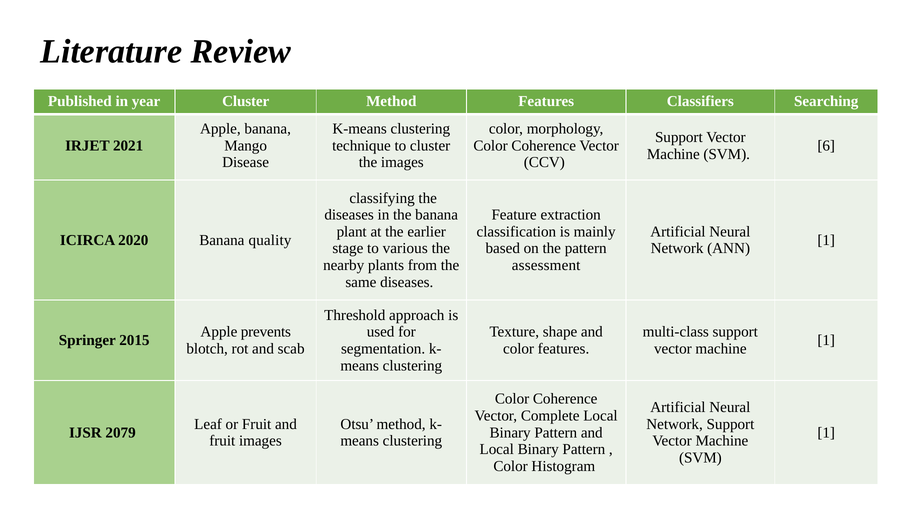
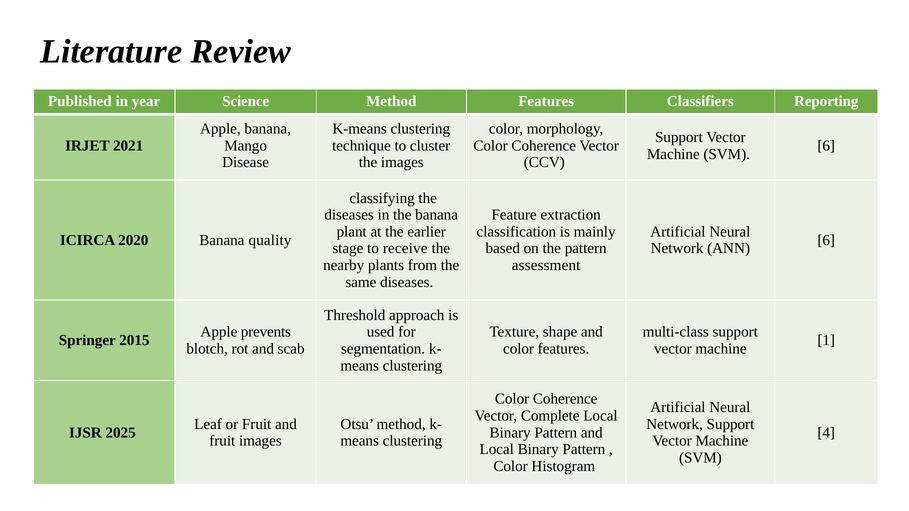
year Cluster: Cluster -> Science (246, 101)
Searching: Searching -> Reporting (826, 101)
1: 1 -> 6 (826, 240)
various: various -> receive (405, 249)
2079: 2079 -> 2025 (121, 433)
1: 1 -> 4 (826, 433)
